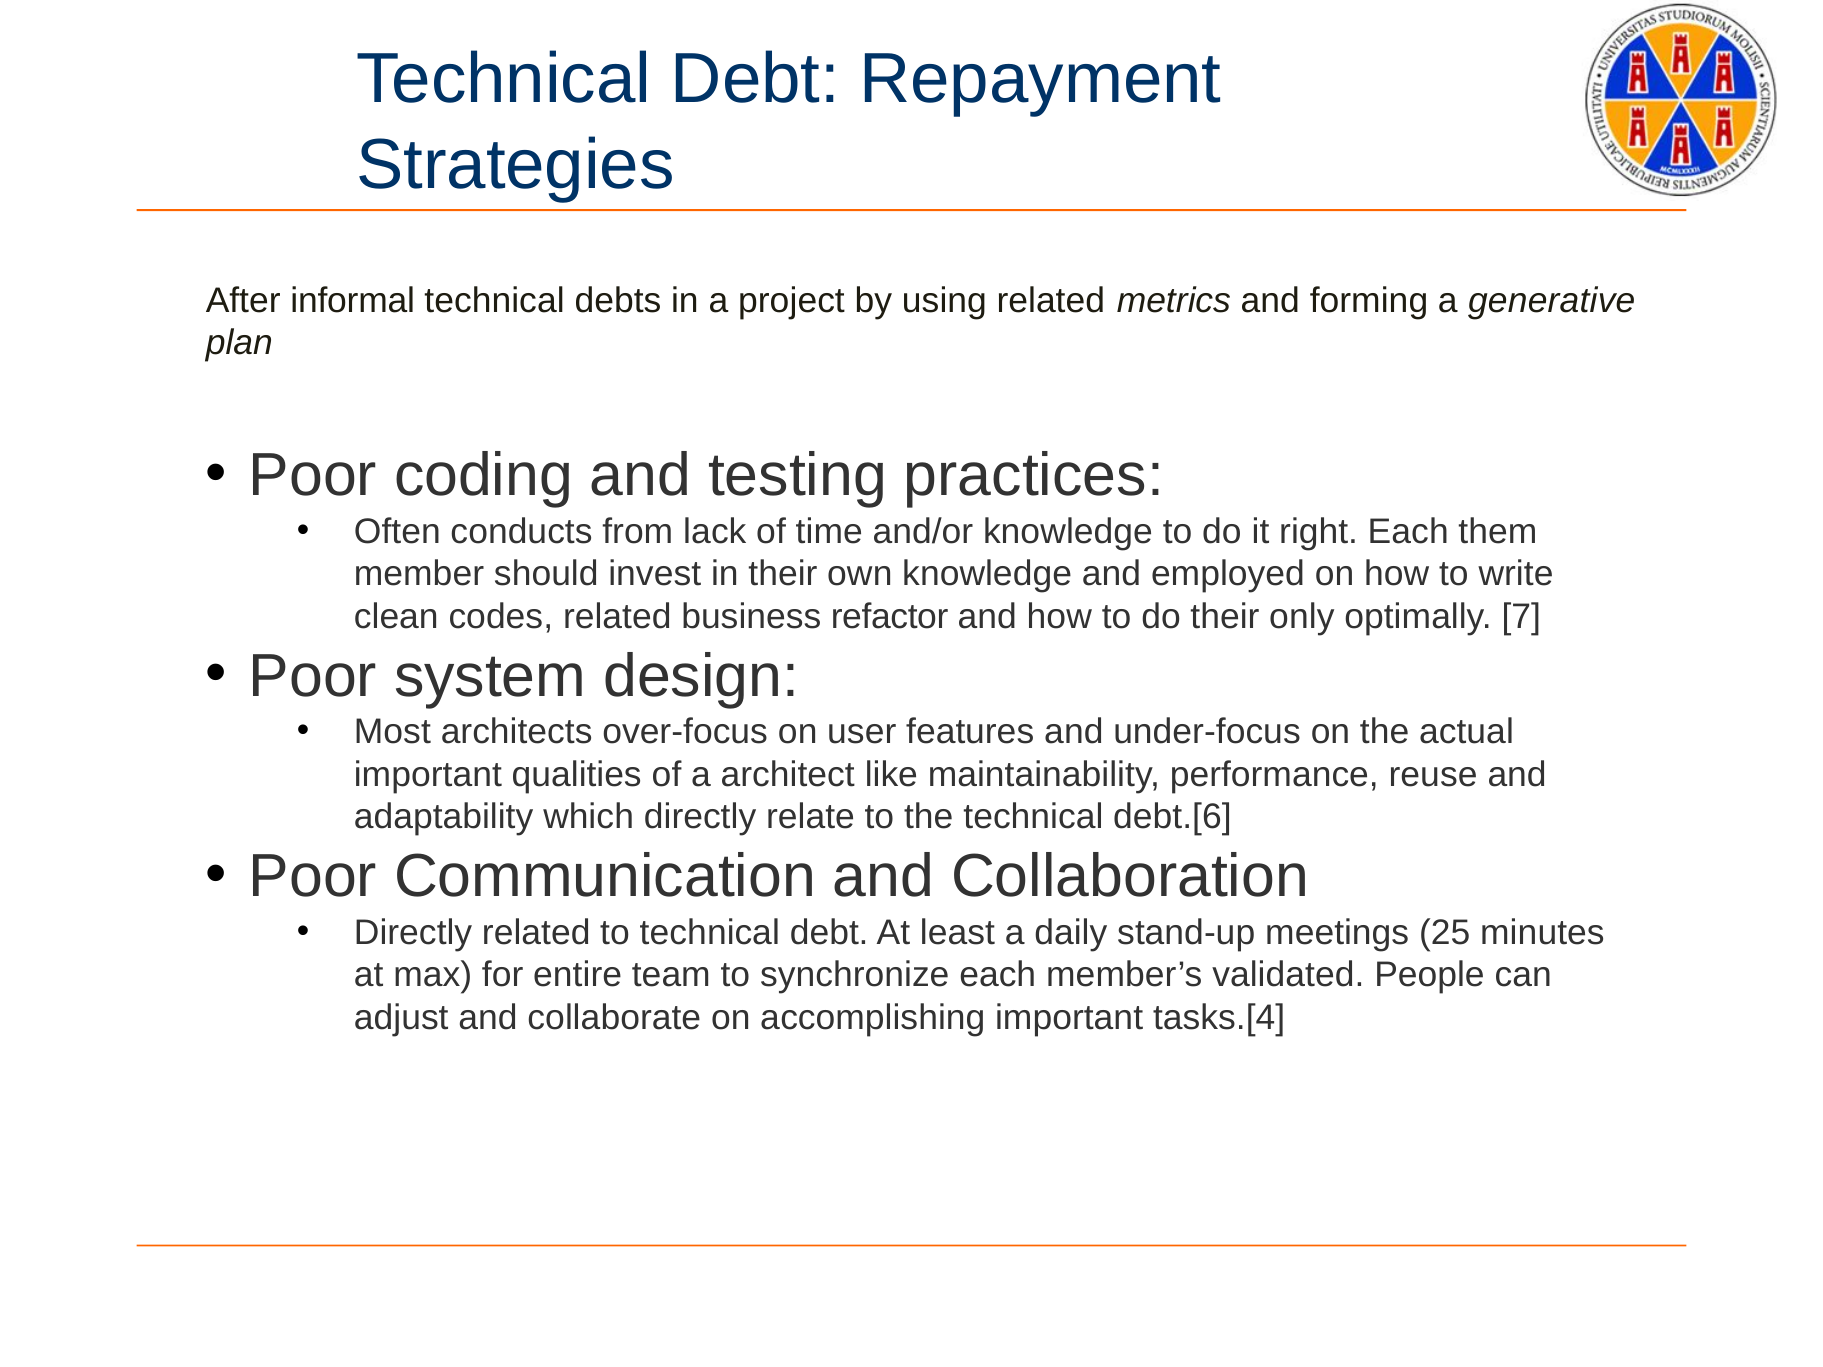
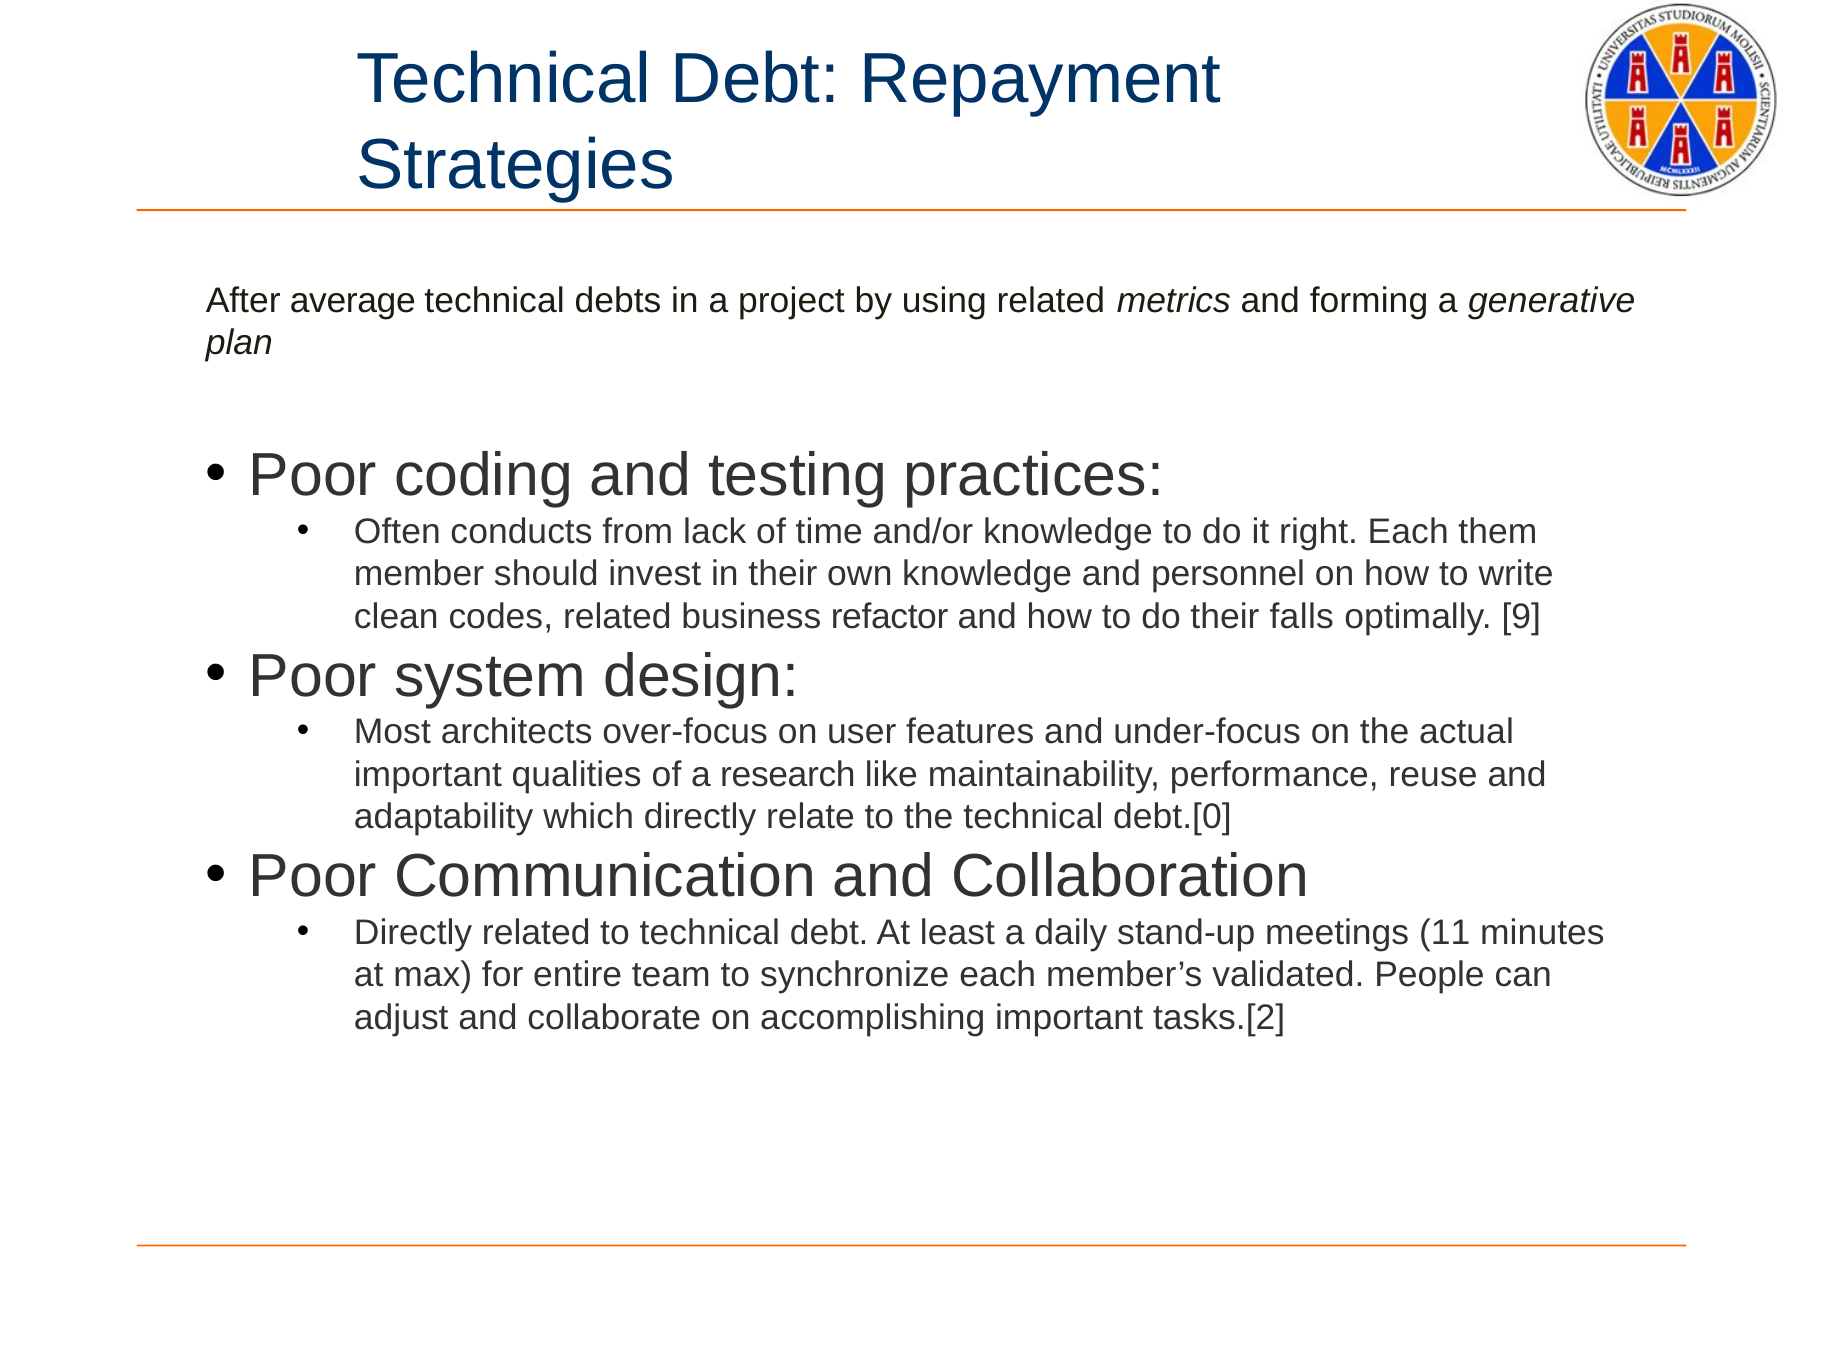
informal: informal -> average (353, 301)
employed: employed -> personnel (1228, 574)
only: only -> falls (1302, 617)
7: 7 -> 9 (1521, 617)
architect: architect -> research (788, 775)
debt.[6: debt.[6 -> debt.[0 (1172, 817)
25: 25 -> 11 (1445, 933)
tasks.[4: tasks.[4 -> tasks.[2 (1219, 1018)
